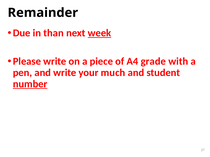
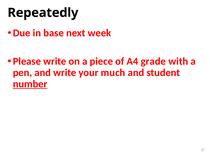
Remainder: Remainder -> Repeatedly (43, 13)
than: than -> base (54, 33)
week underline: present -> none (99, 33)
